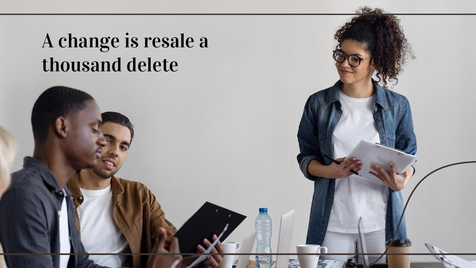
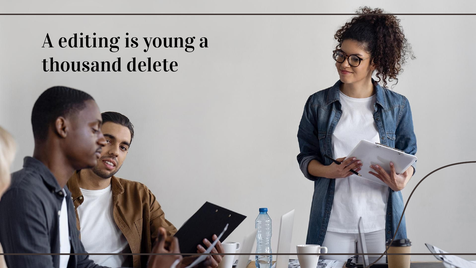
change: change -> editing (89, 41)
resale: resale -> young (169, 41)
